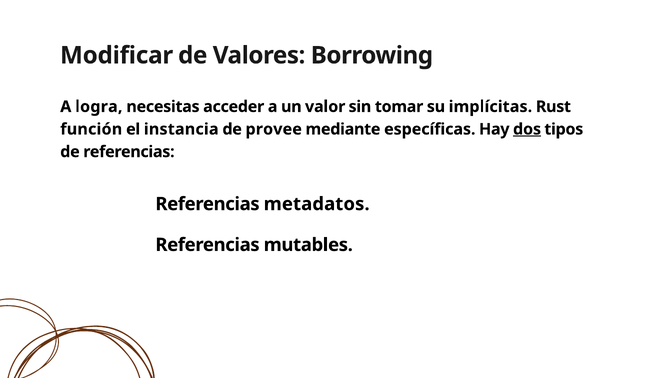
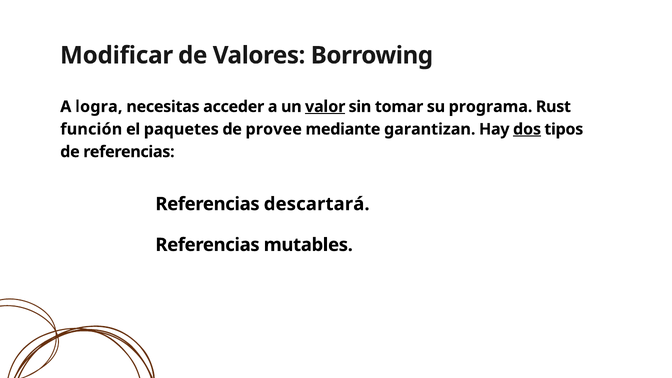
valor underline: none -> present (325, 107)
implícitas: implícitas -> programa (491, 107)
instancia: instancia -> paquetes (181, 129)
específicas: específicas -> garantizan (430, 129)
metadatos: metadatos -> descartará (317, 204)
